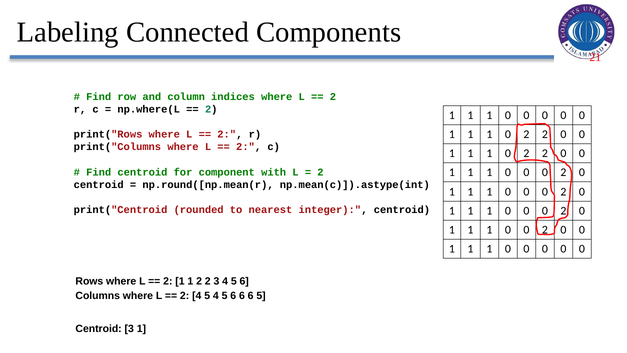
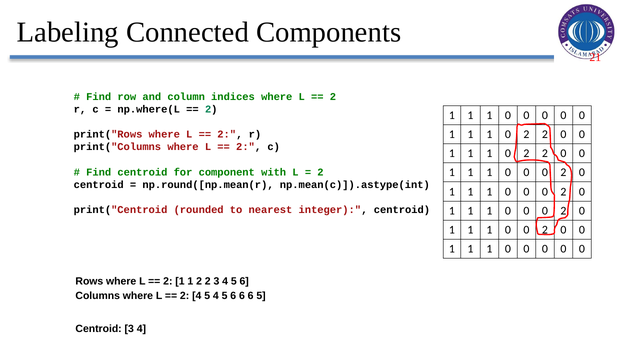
Centroid 3 1: 1 -> 4 (141, 328)
